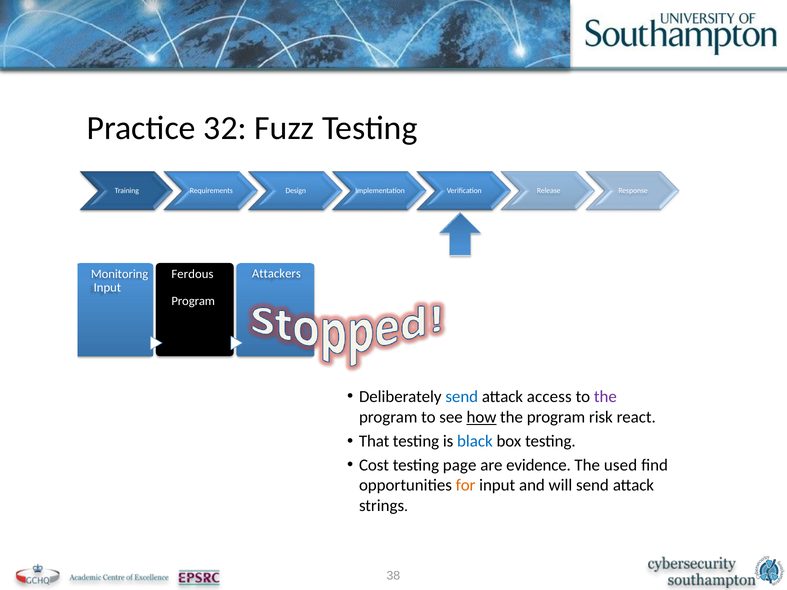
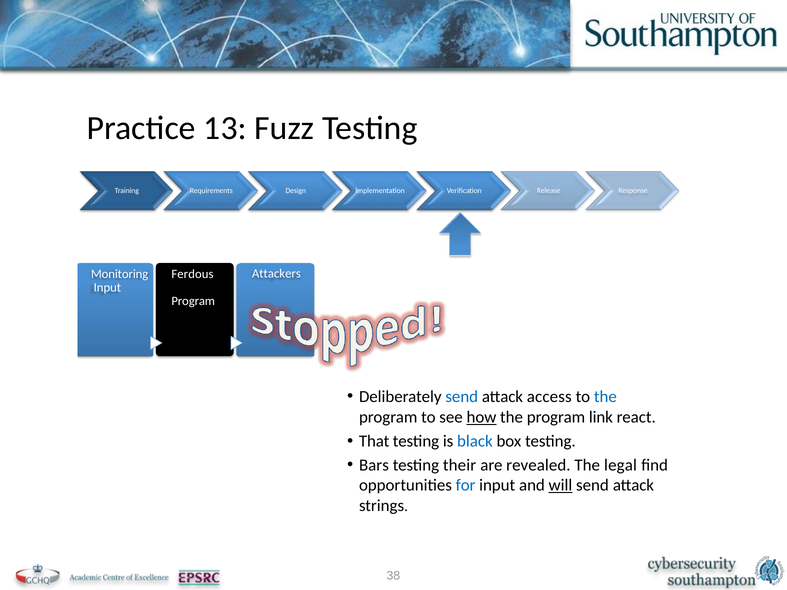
32: 32 -> 13 (225, 128)
the colour: purple -> blue (605, 397)
risk: risk -> link (601, 417)
Cost: Cost -> Bars (374, 465)
page: page -> their (460, 465)
evidence: evidence -> revealed (538, 465)
used: used -> legal (621, 465)
for colour: orange -> blue (466, 485)
will underline: none -> present (560, 485)
